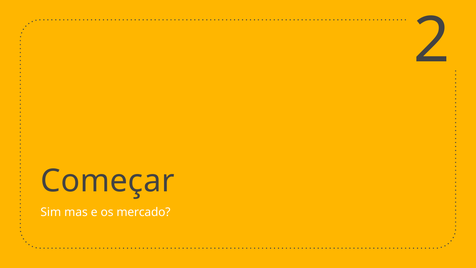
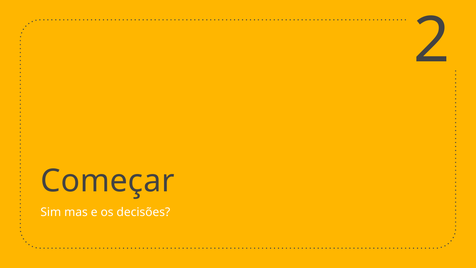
mercado: mercado -> decisões (143, 212)
